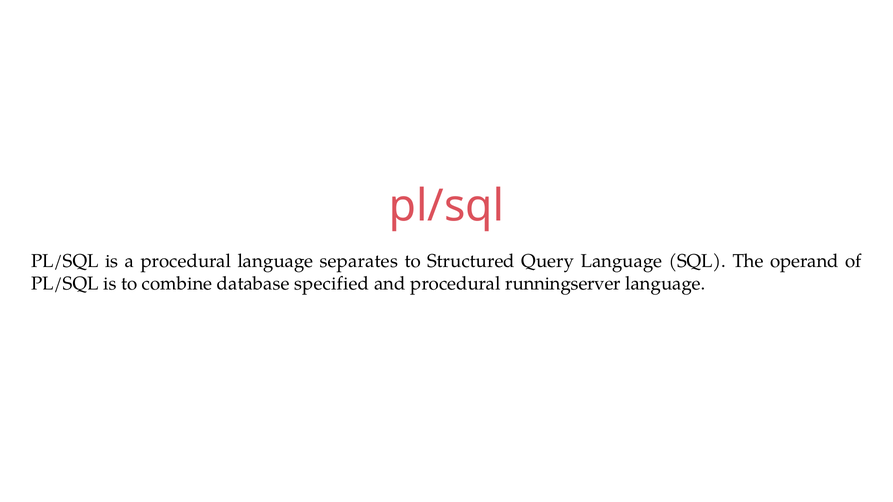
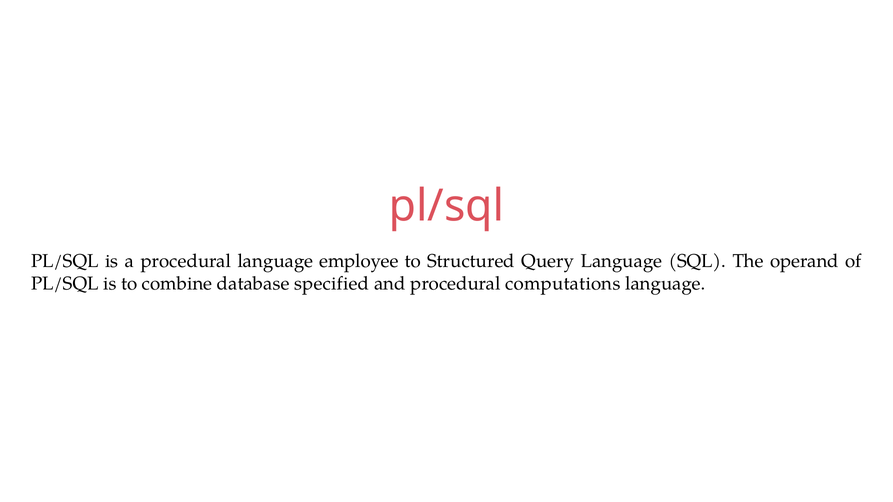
separates: separates -> employee (359, 261)
runningserver: runningserver -> computations (563, 284)
